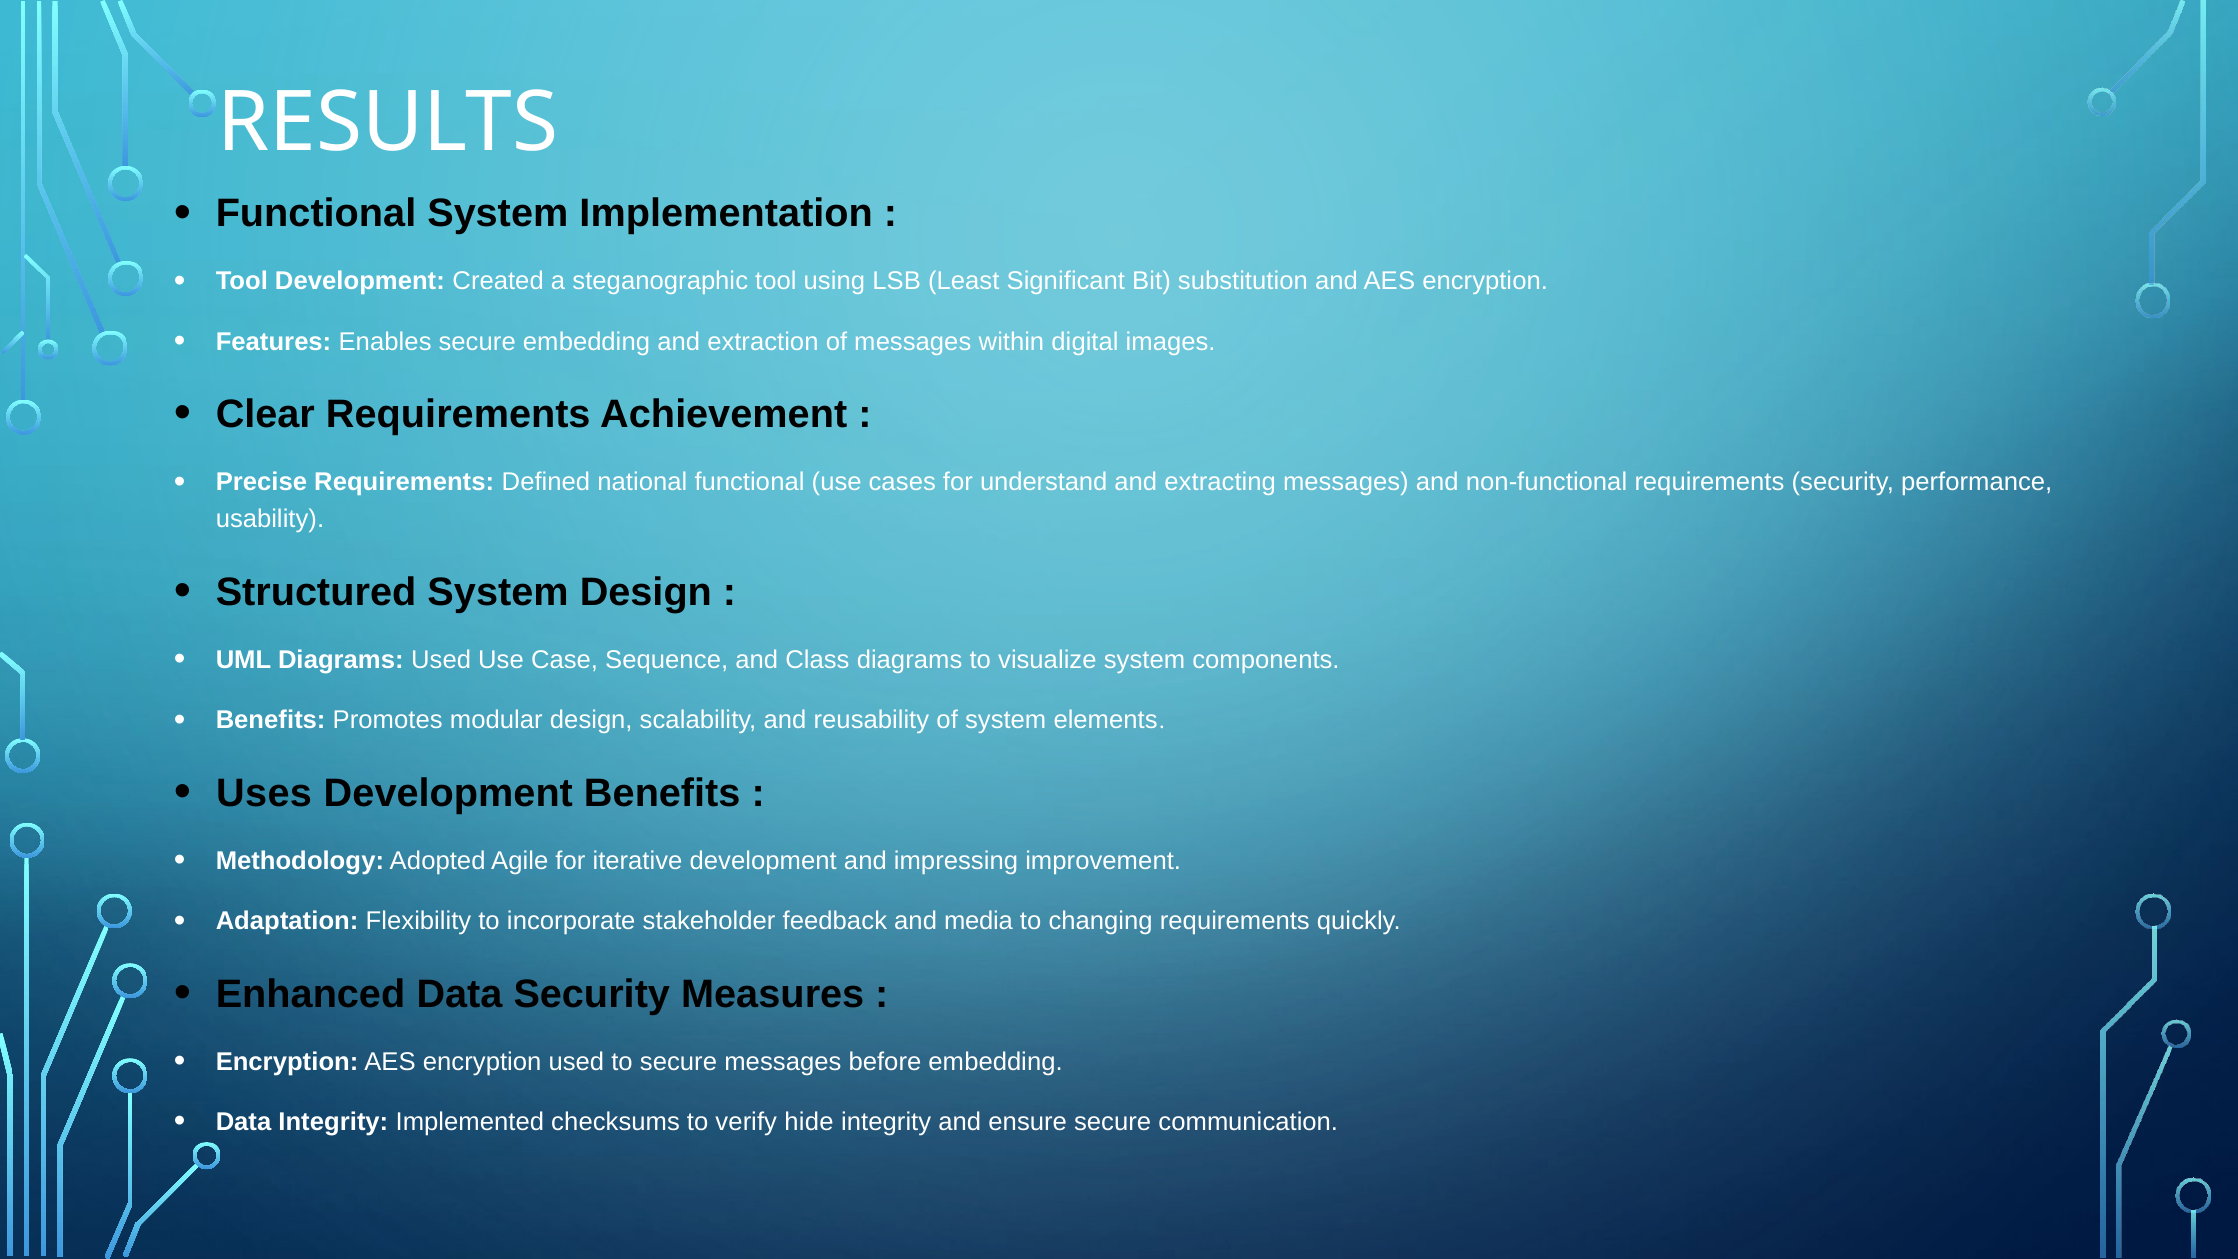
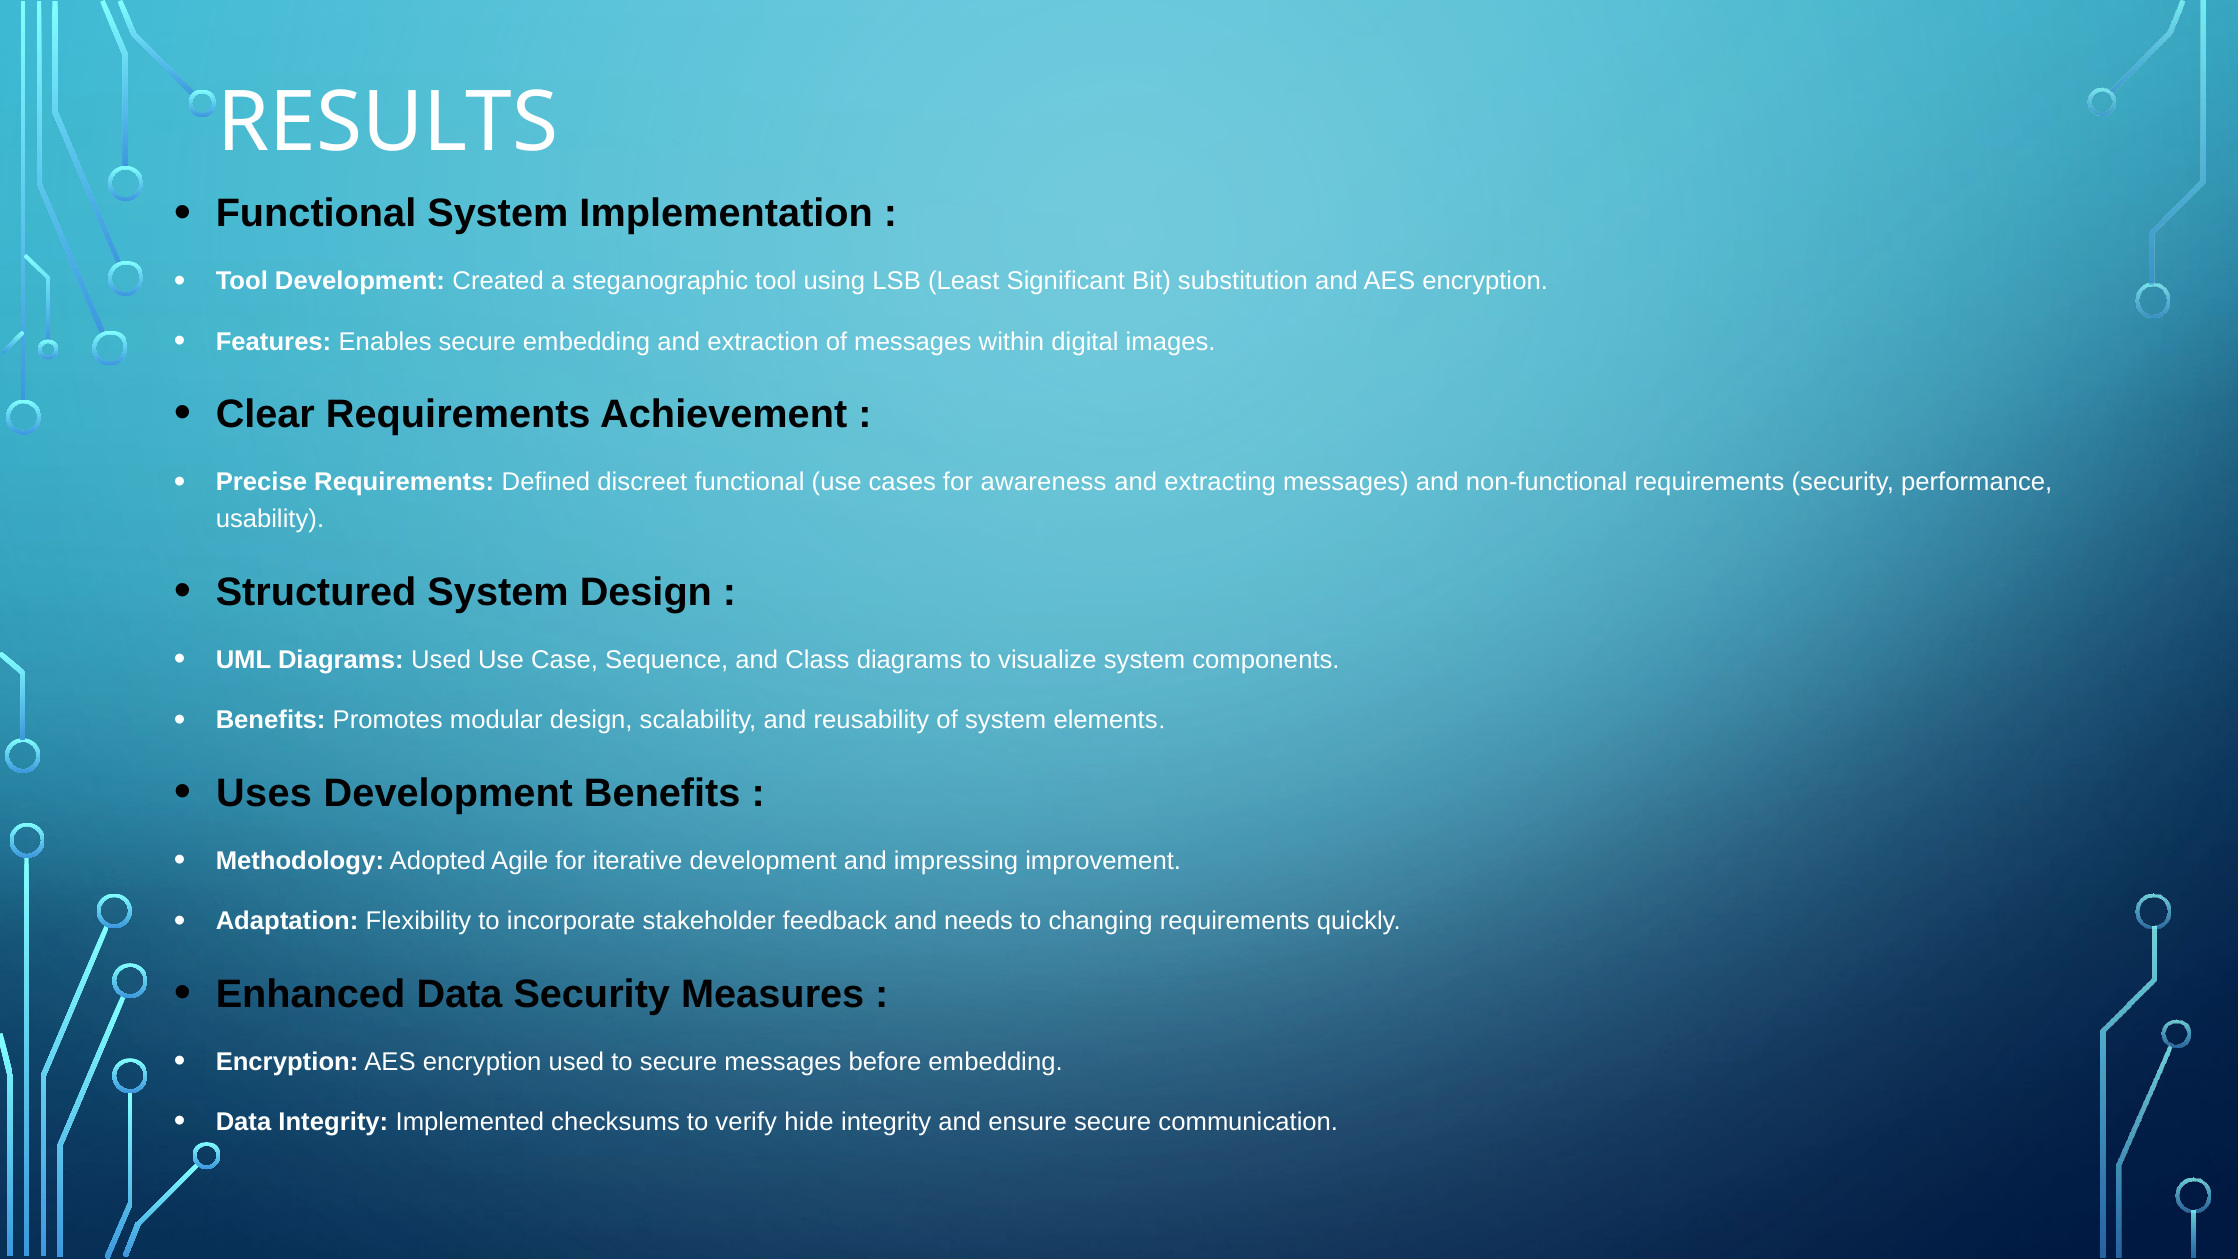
national: national -> discreet (642, 482)
understand: understand -> awareness (1044, 482)
media: media -> needs (979, 921)
